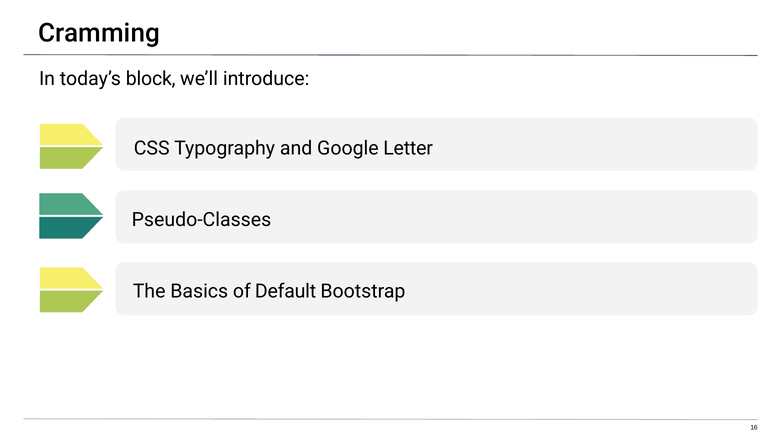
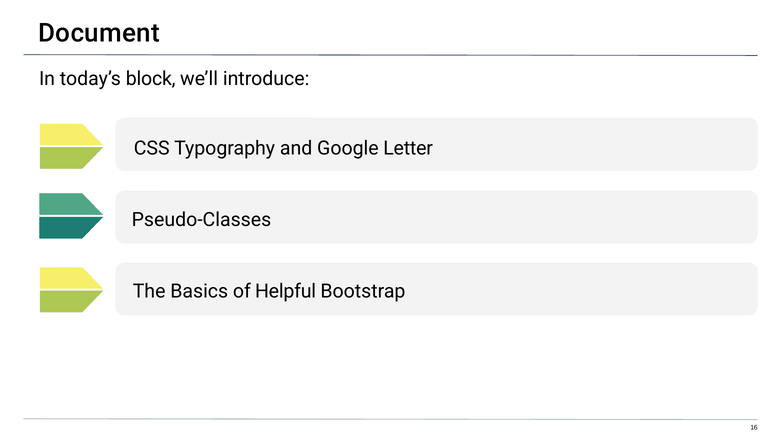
Cramming: Cramming -> Document (99, 33)
Default: Default -> Helpful (286, 292)
